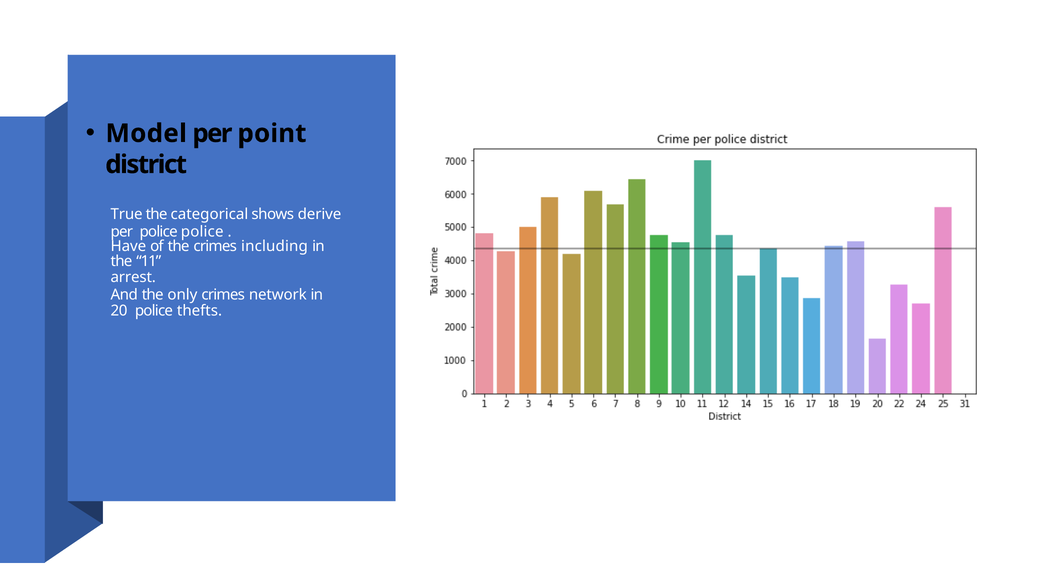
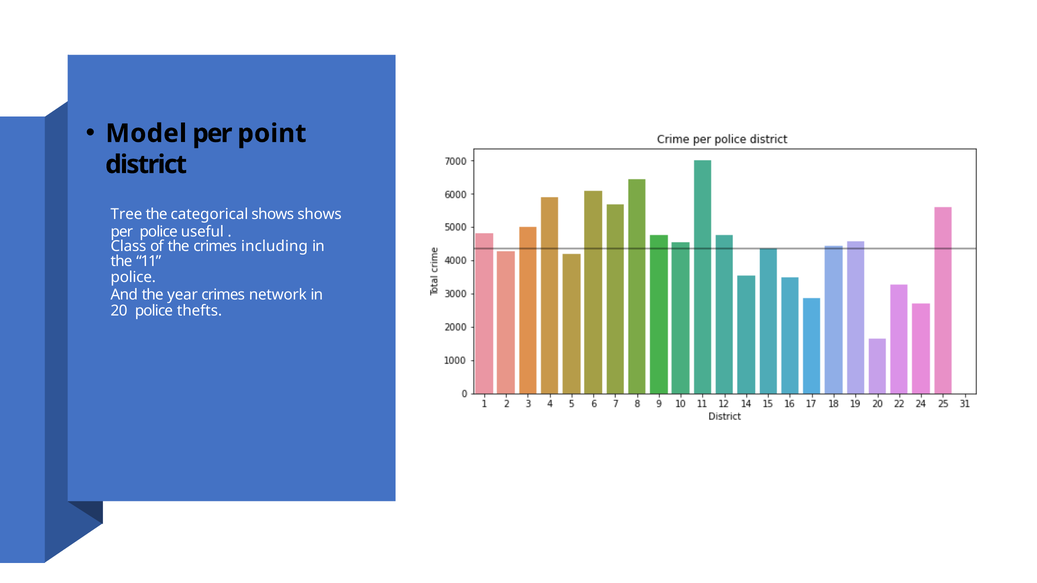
True: True -> Tree (126, 214)
shows derive: derive -> shows (320, 214)
police police: police -> useful (202, 232)
Have: Have -> Class (128, 247)
arrest: arrest -> police (133, 277)
only: only -> year (182, 295)
